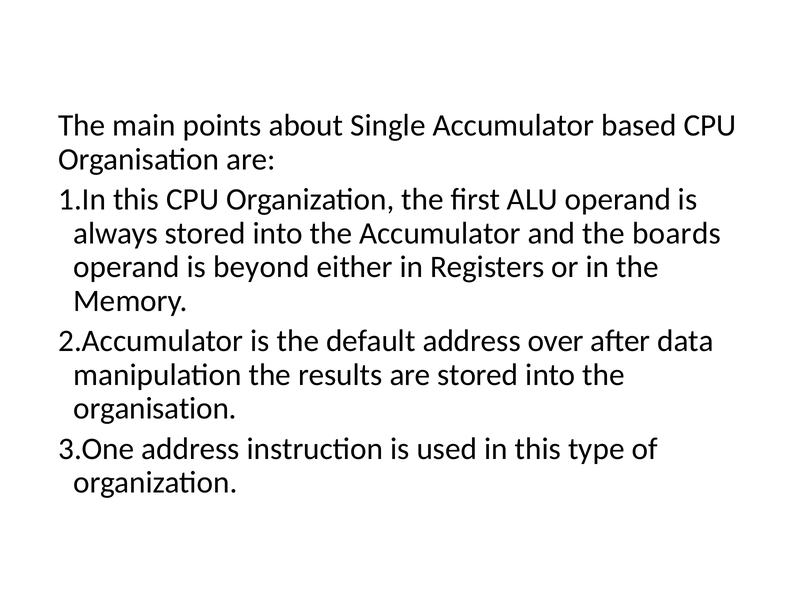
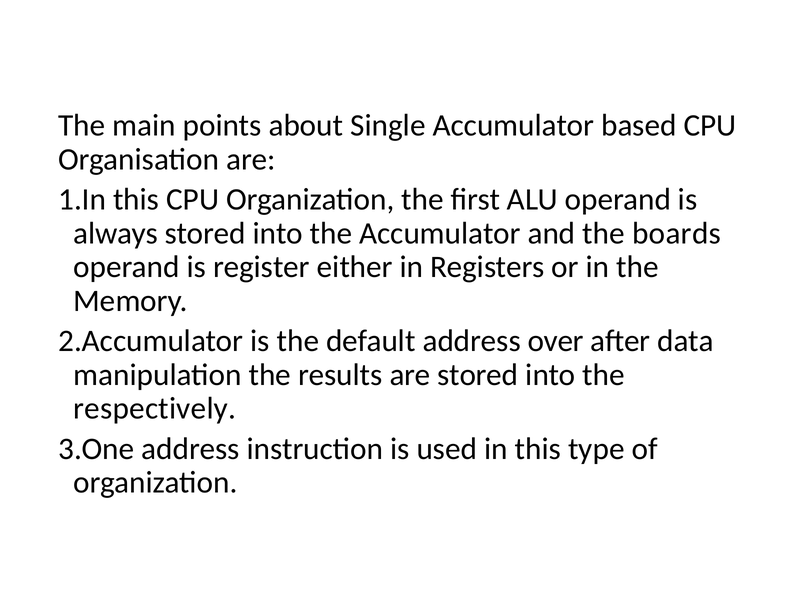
beyond: beyond -> register (261, 267)
organisation: organisation -> respectively (155, 409)
